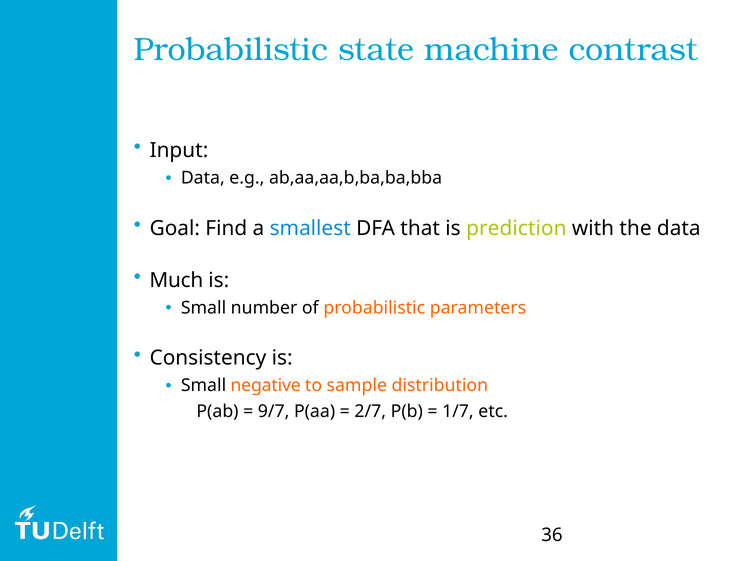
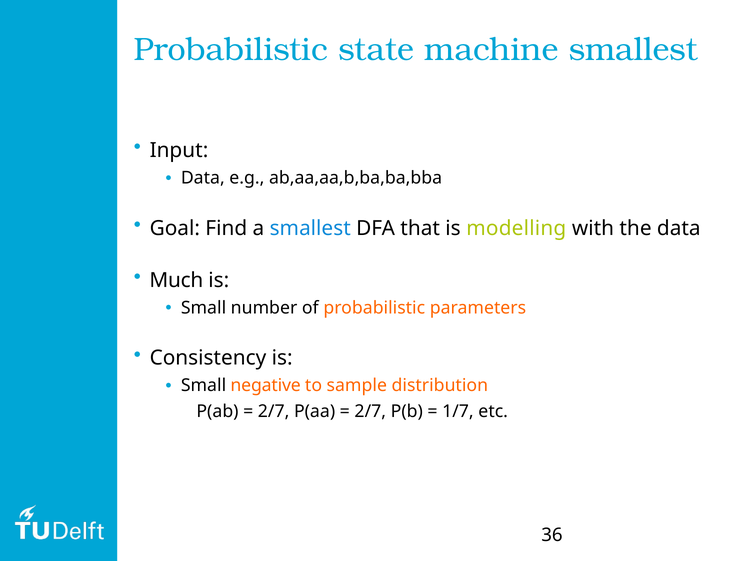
machine contrast: contrast -> smallest (633, 49)
prediction: prediction -> modelling (516, 228)
9/7: 9/7 -> 2/7 (274, 412)
